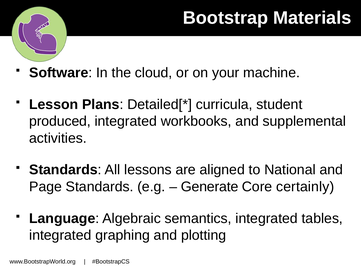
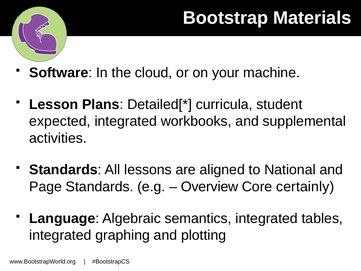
produced: produced -> expected (60, 121)
Generate: Generate -> Overview (210, 187)
